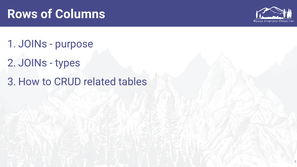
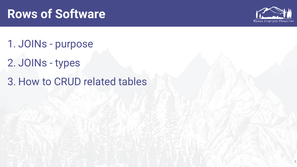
Columns: Columns -> Software (80, 14)
